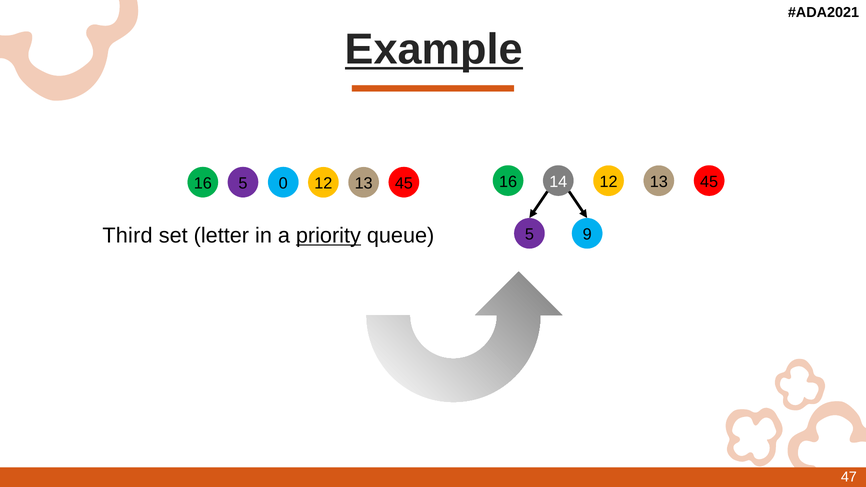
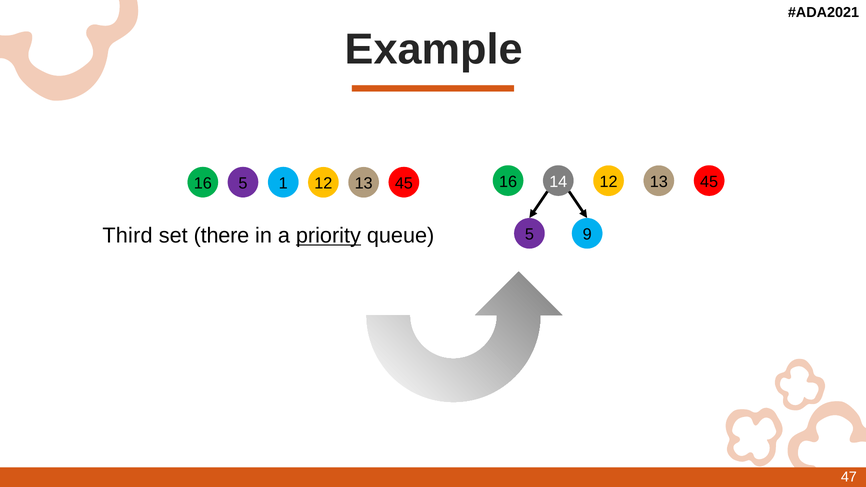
Example underline: present -> none (434, 50)
0: 0 -> 1 (283, 183)
letter: letter -> there (221, 236)
